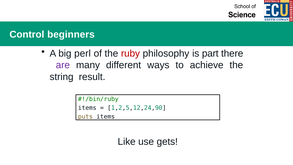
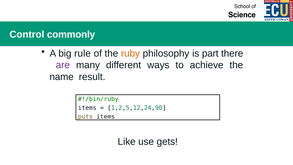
beginners: beginners -> commonly (71, 34)
perl: perl -> rule (83, 53)
ruby colour: red -> orange (130, 53)
string: string -> name (62, 77)
